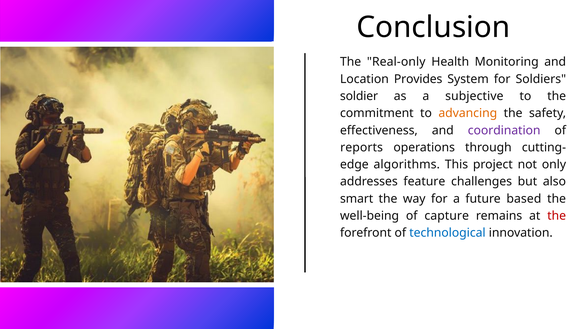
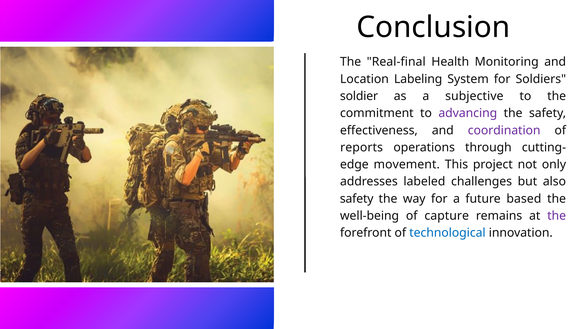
Real-only: Real-only -> Real-final (396, 62)
Provides: Provides -> Labeling (418, 79)
advancing colour: orange -> purple (468, 113)
algorithms: algorithms -> movement (407, 164)
feature: feature -> labeled (424, 181)
smart: smart -> safety (357, 198)
the colour: red -> purple (557, 215)
